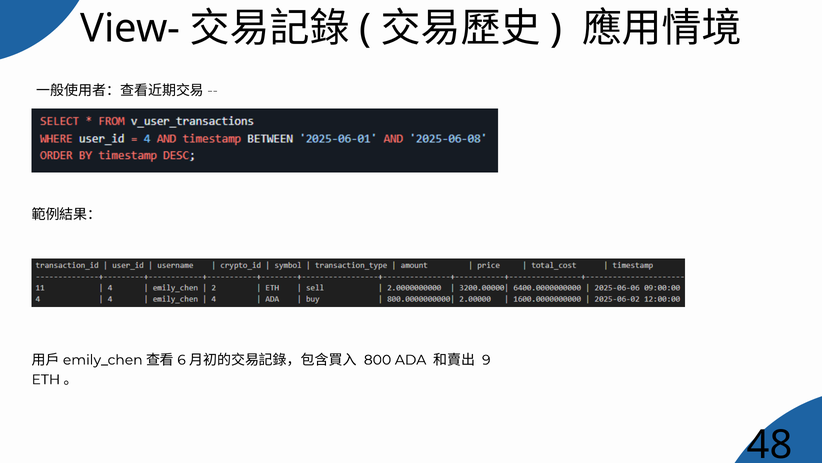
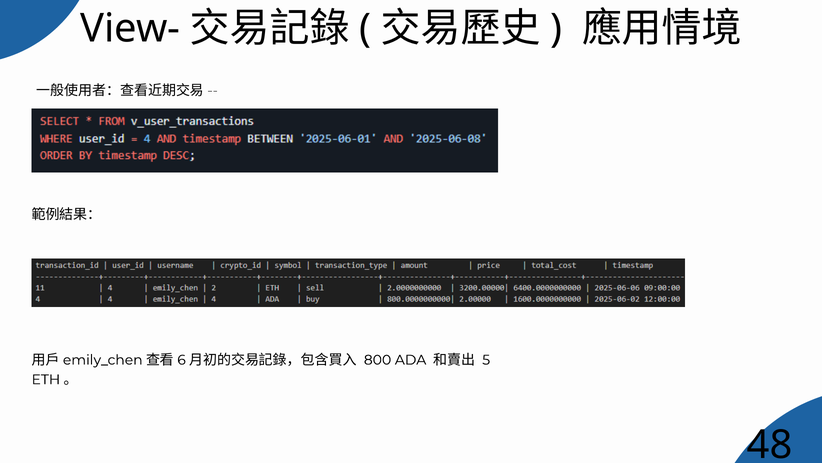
9: 9 -> 5 (486, 360)
